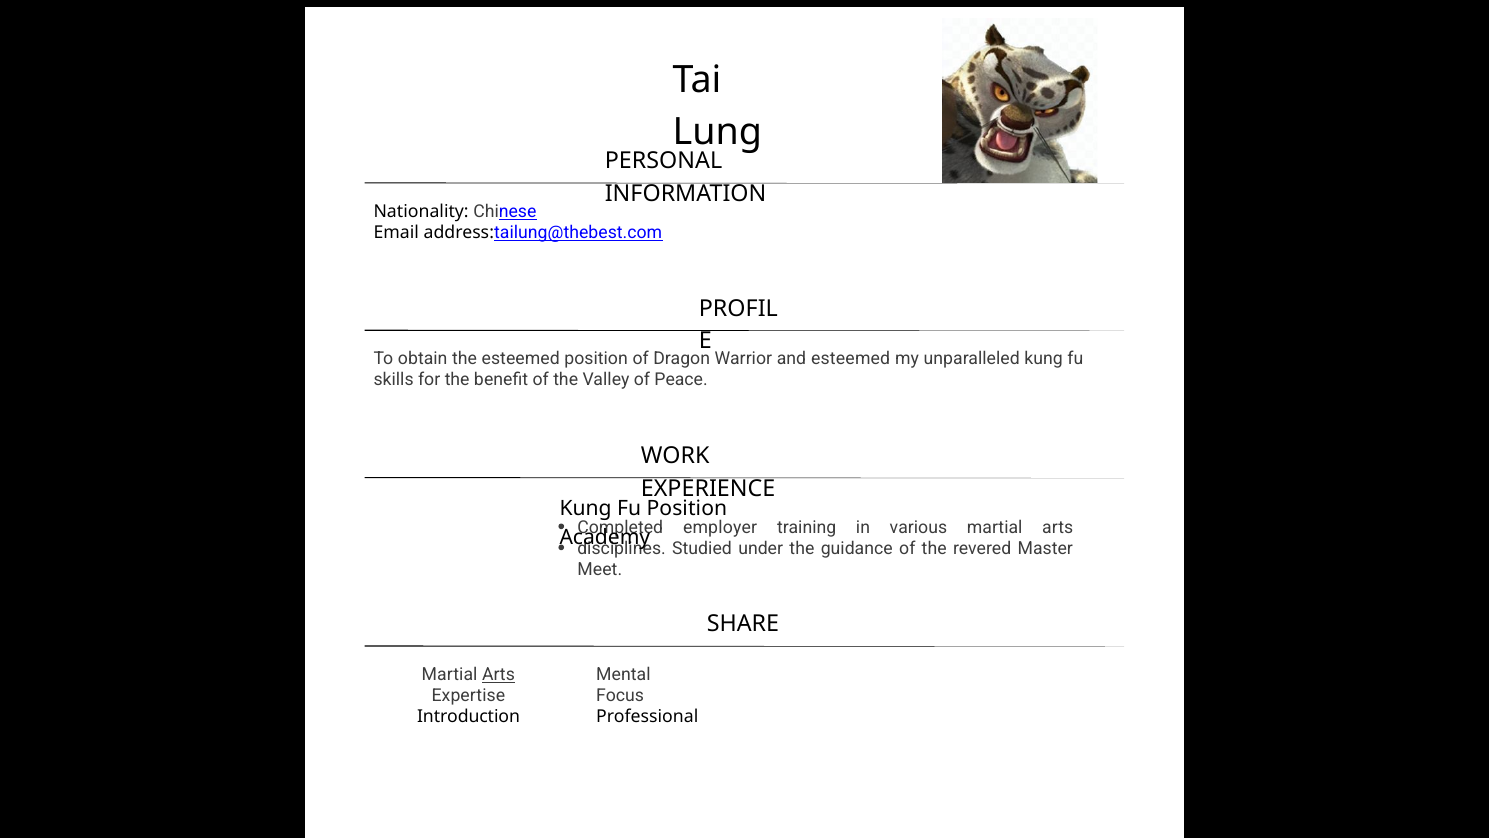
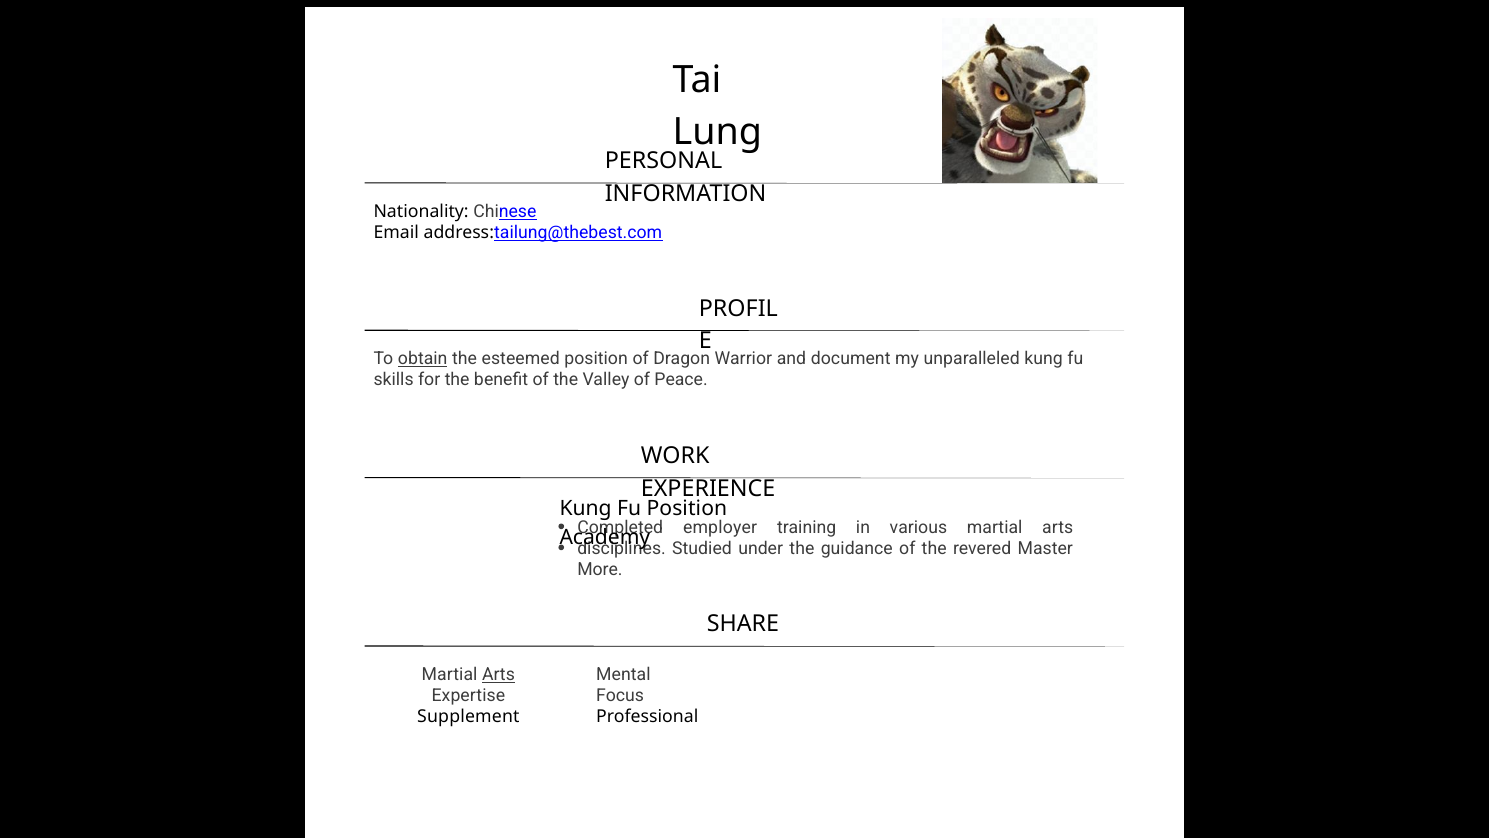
obtain underline: none -> present (423, 359)
and esteemed: esteemed -> document (851, 359)
Meet: Meet -> More (600, 569)
Introduction: Introduction -> Supplement (468, 716)
